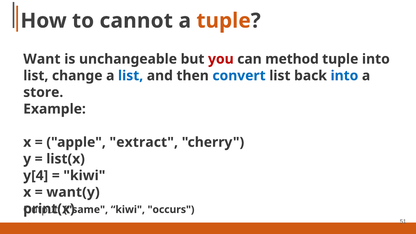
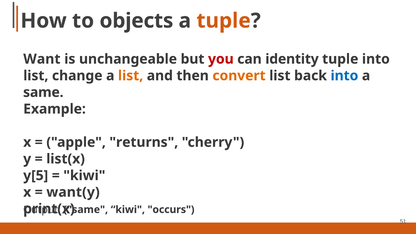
cannot: cannot -> objects (136, 21)
method: method -> identity (292, 59)
list colour: blue -> orange (131, 76)
convert colour: blue -> orange (239, 76)
store: store -> same (43, 92)
extract: extract -> returns (144, 142)
y[4: y[4 -> y[5 (36, 176)
